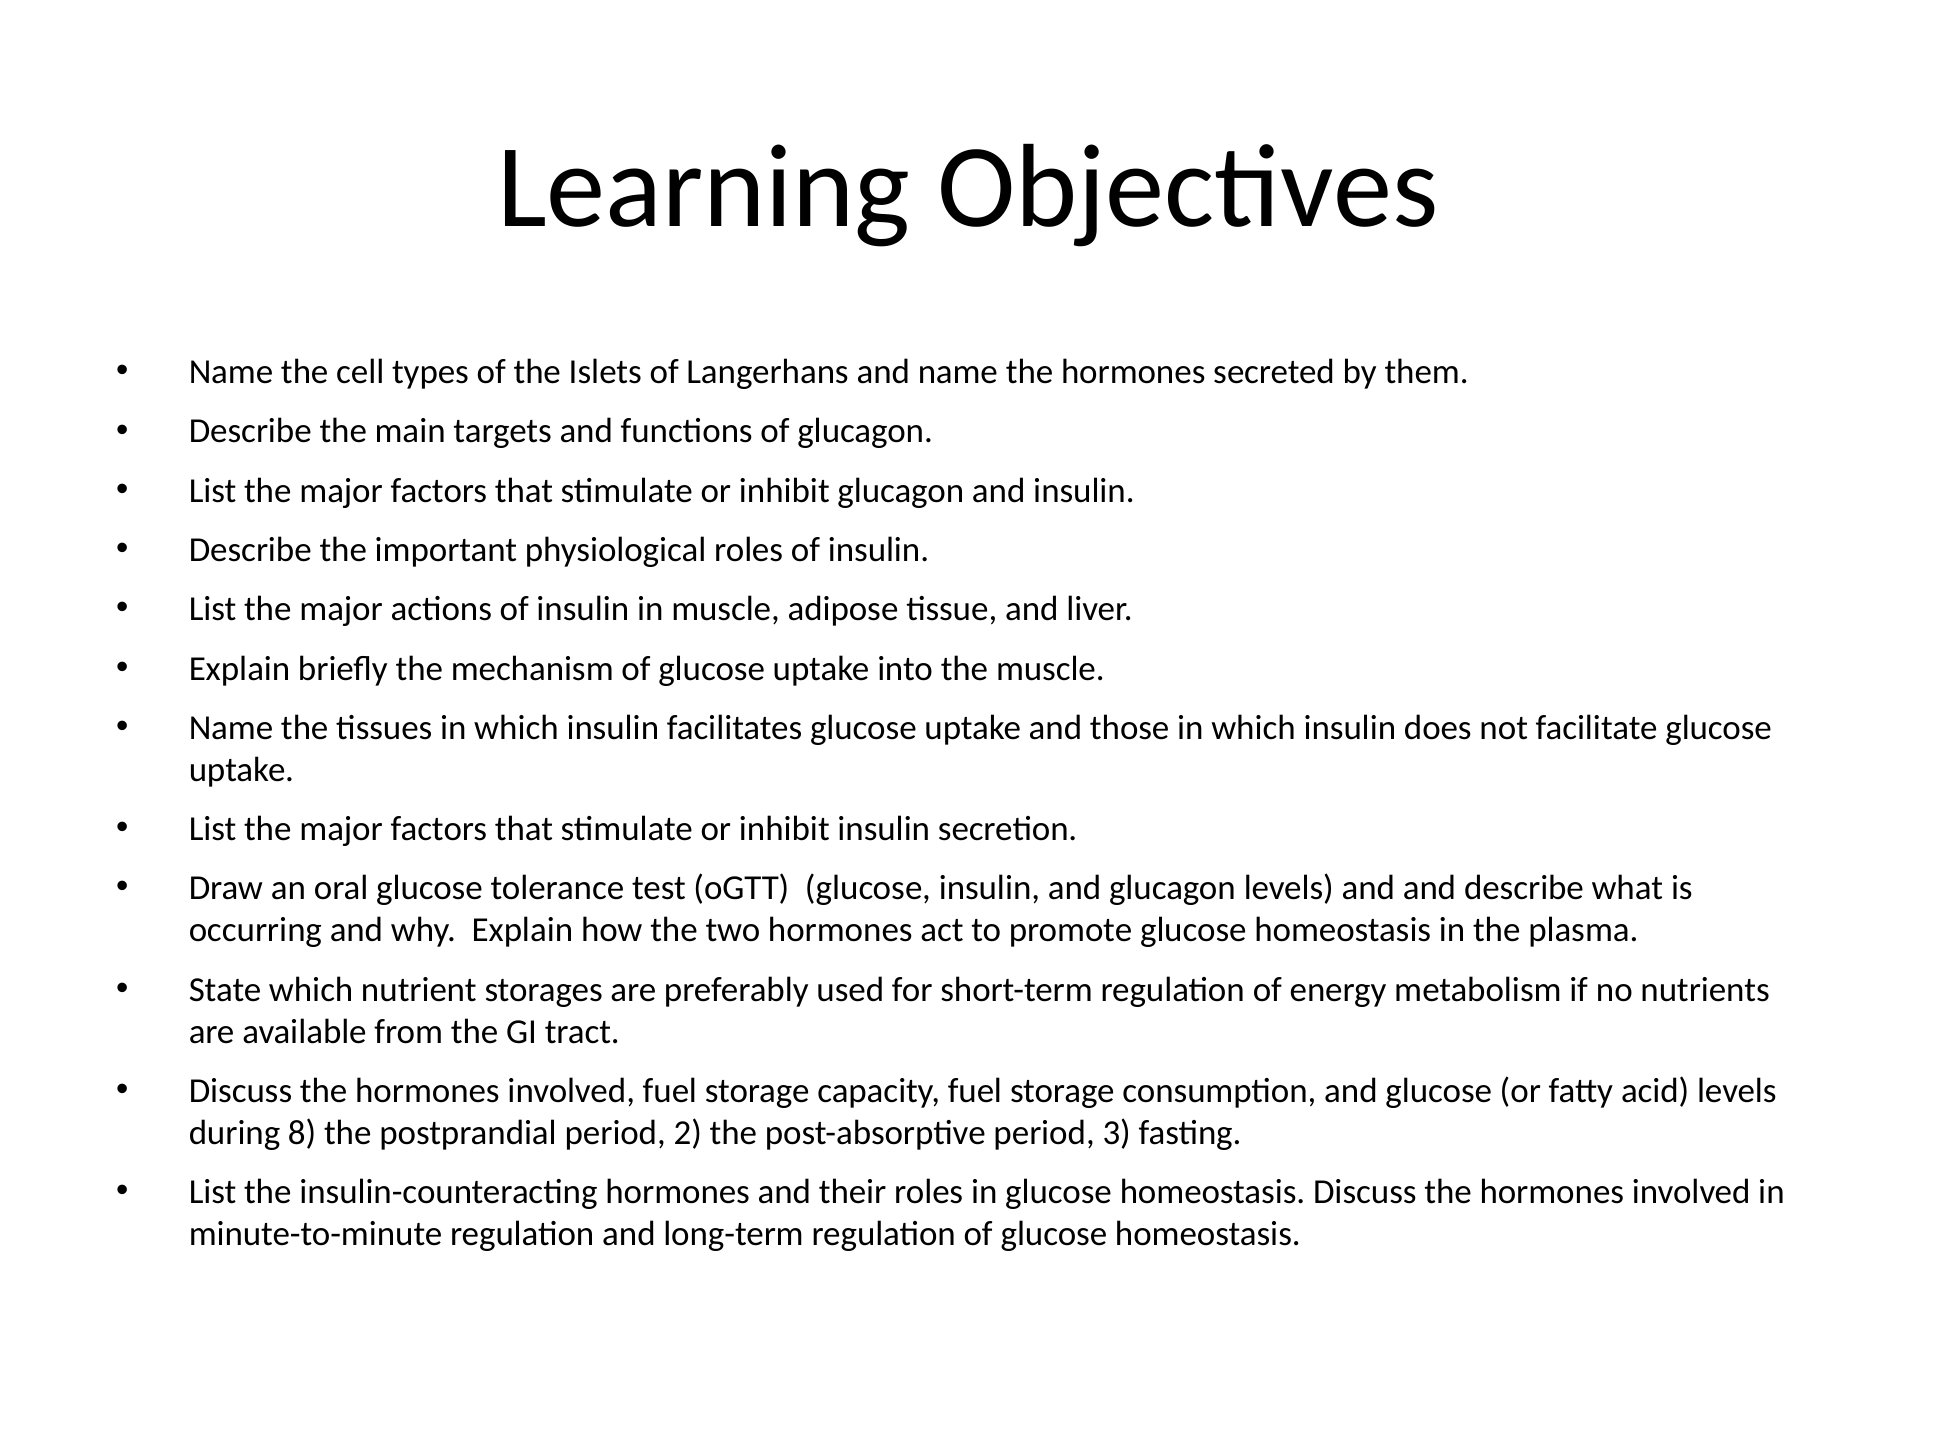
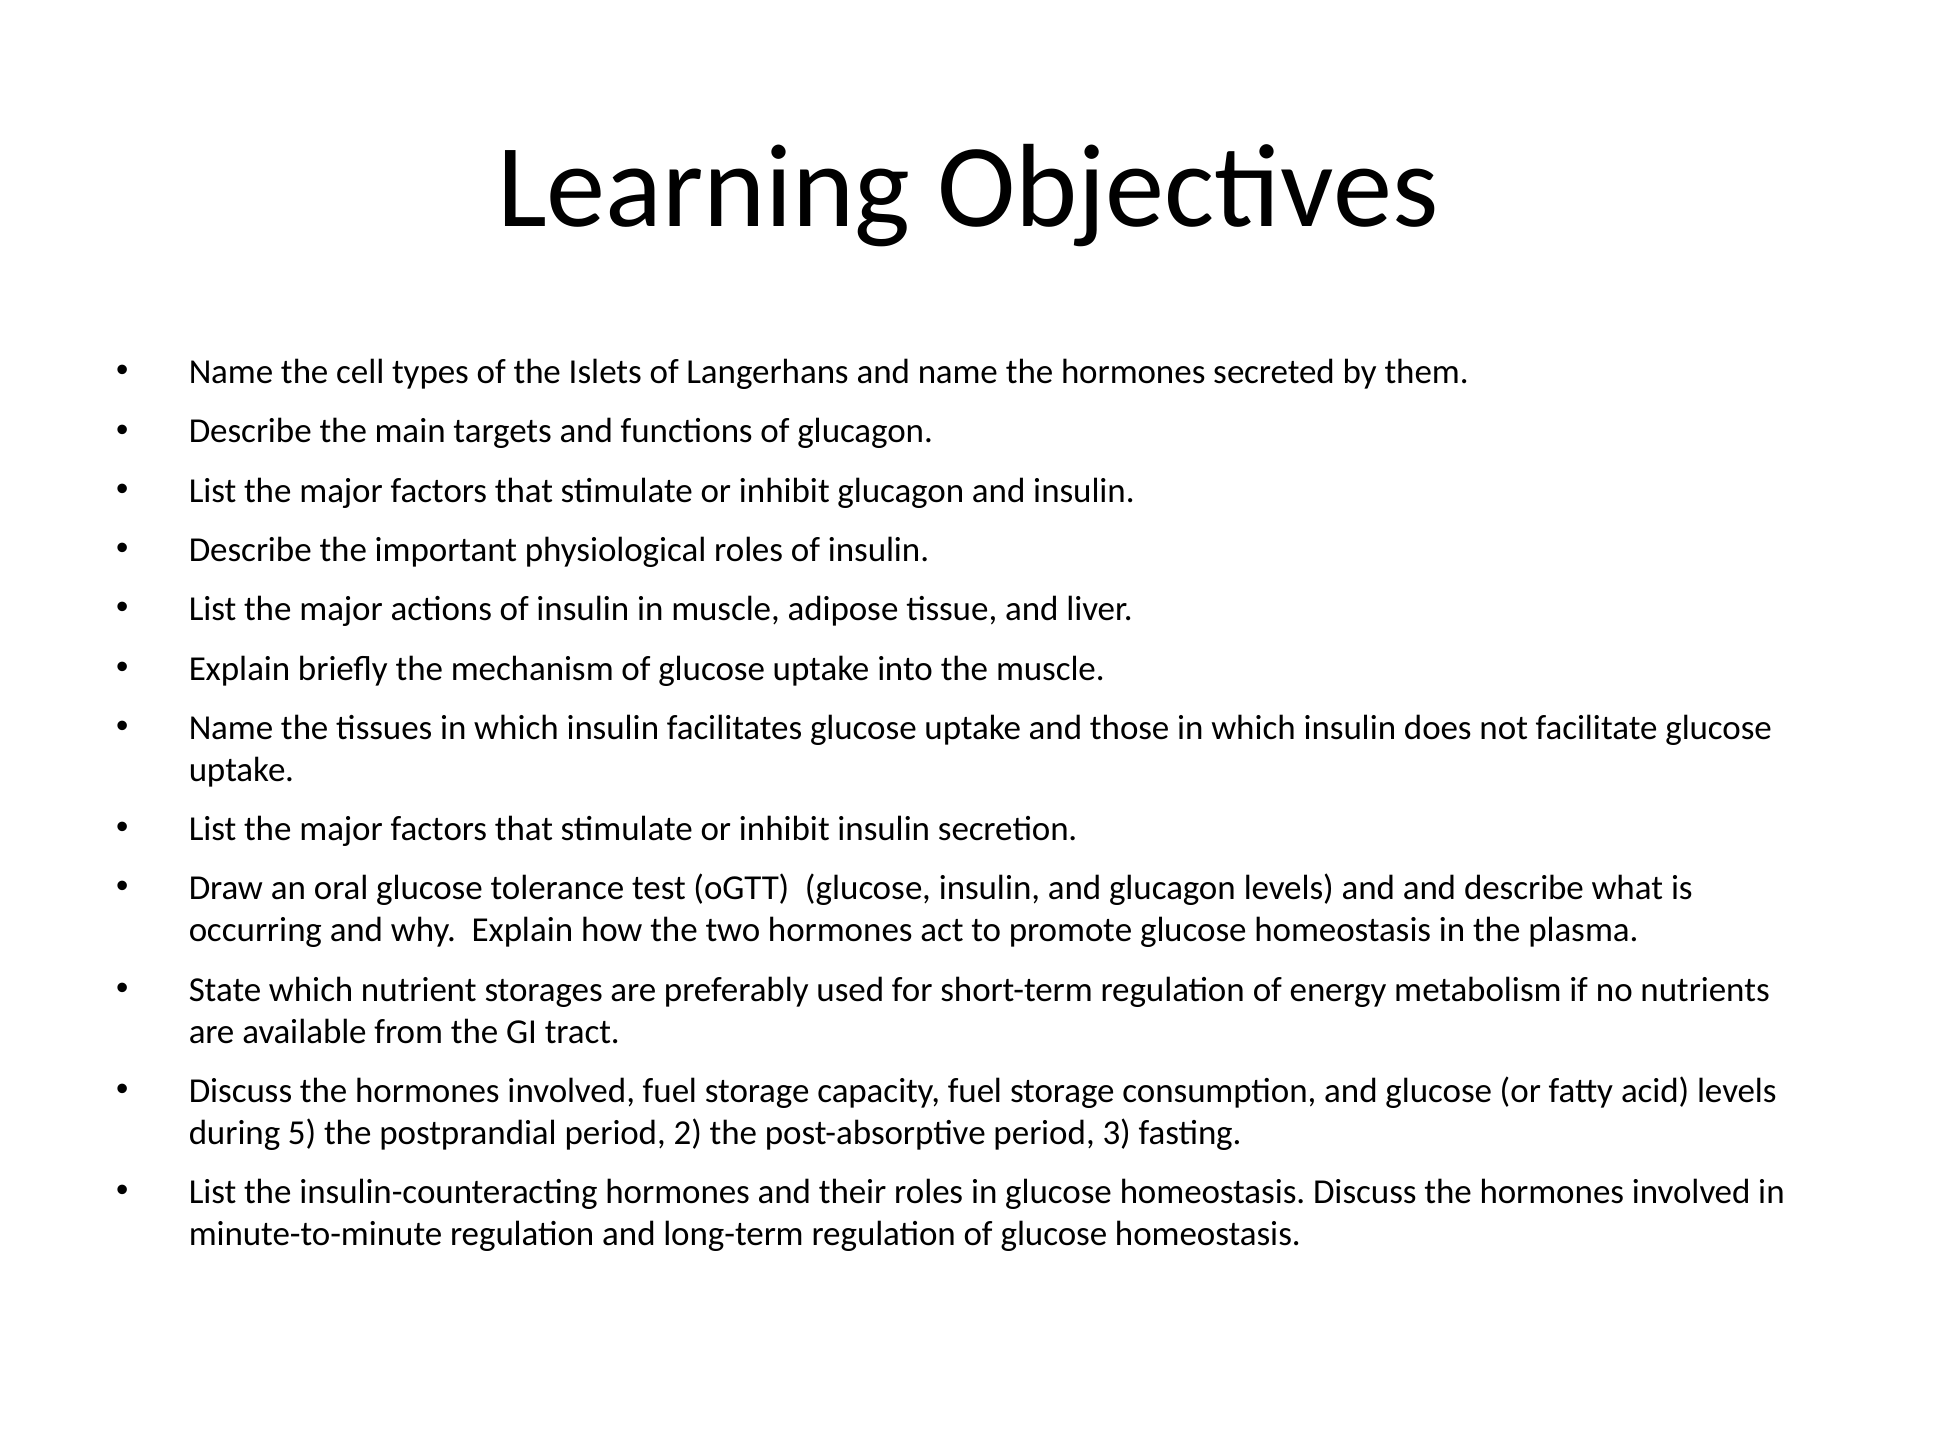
8: 8 -> 5 (302, 1133)
